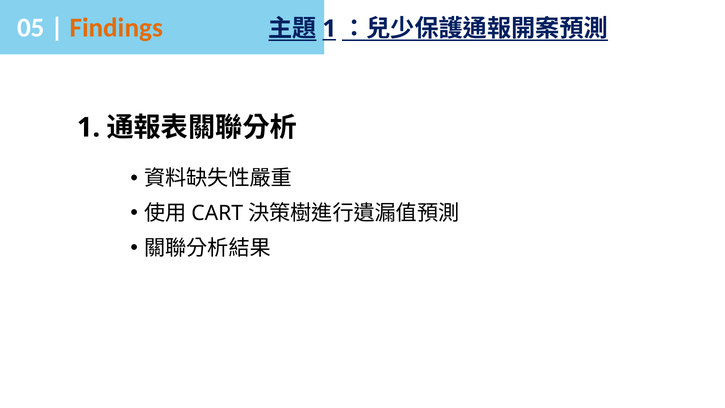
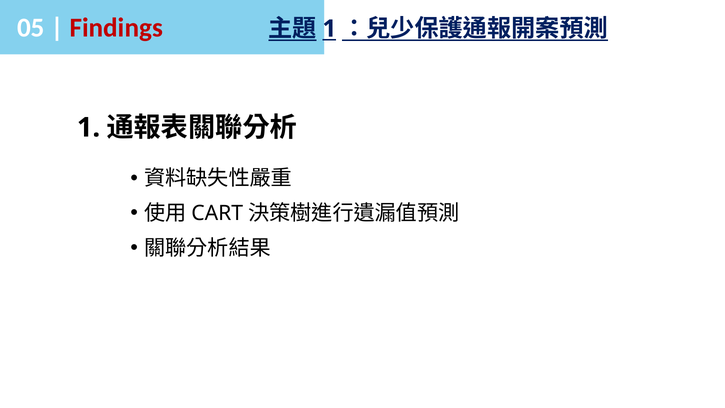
Findings colour: orange -> red (116, 28)
